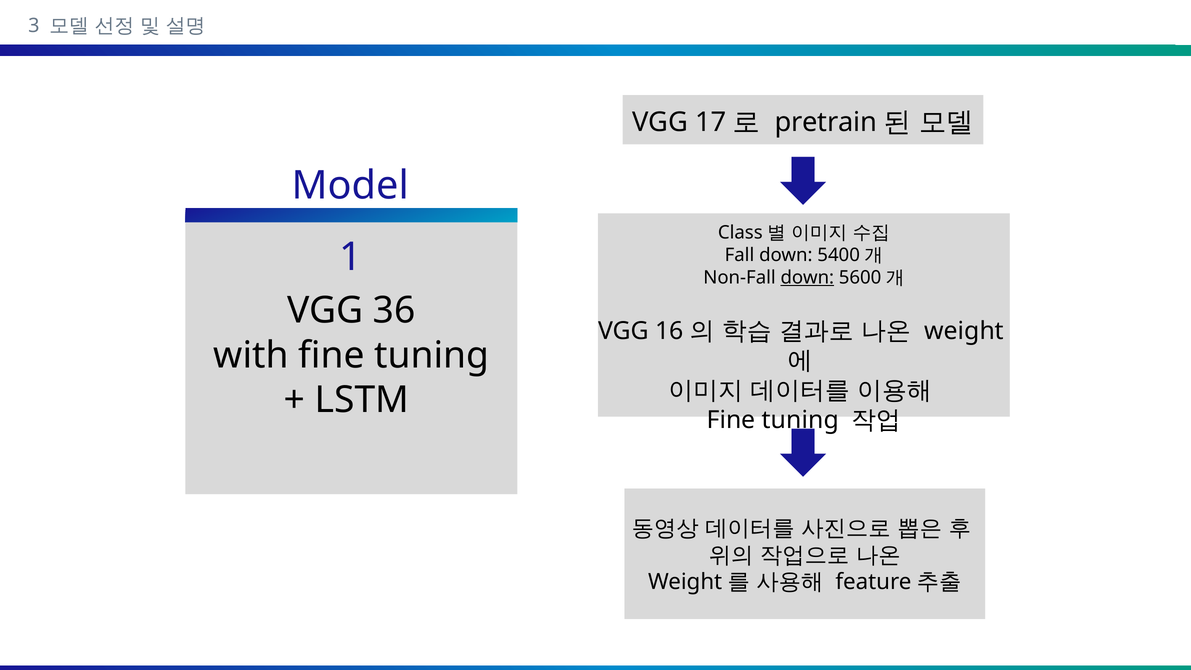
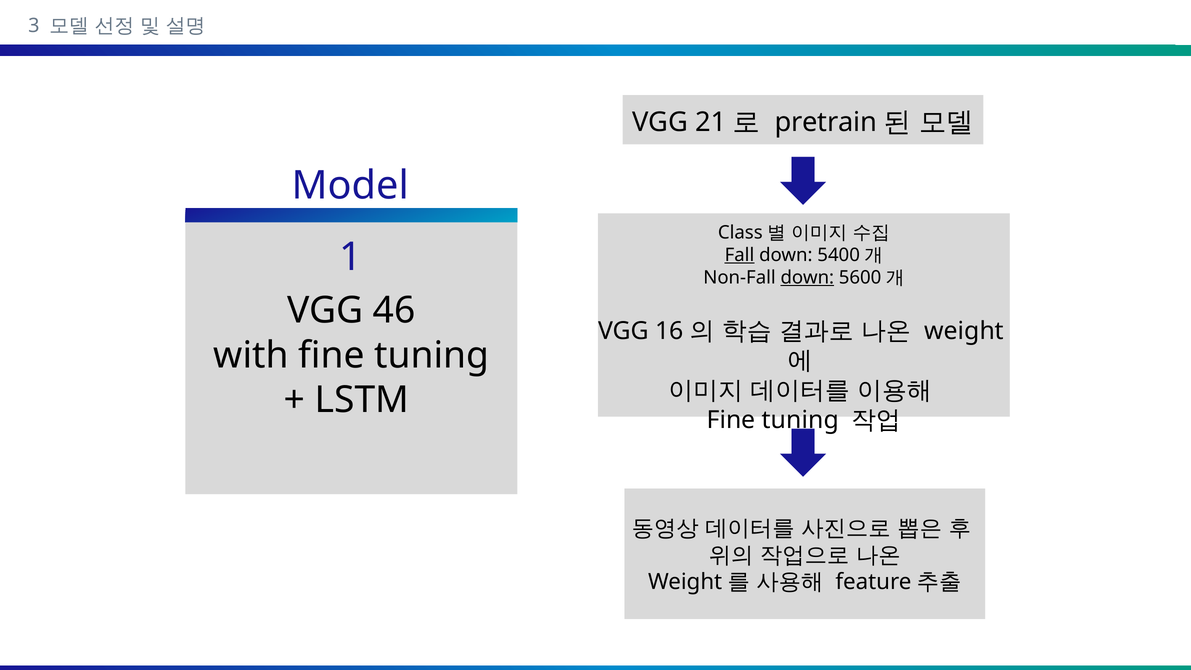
17: 17 -> 21 (711, 122)
Fall underline: none -> present (740, 255)
36: 36 -> 46 (394, 311)
